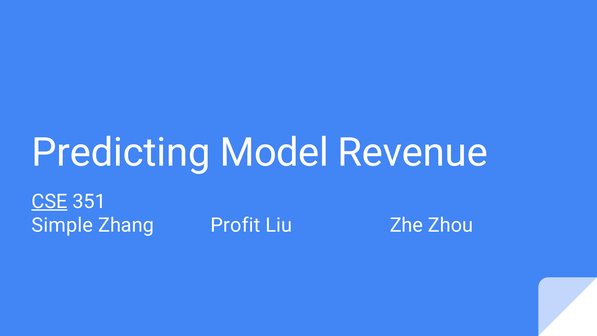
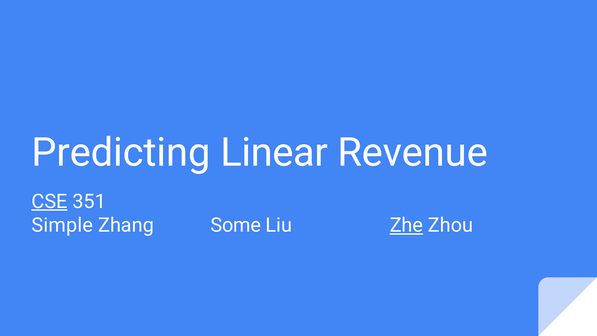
Model: Model -> Linear (274, 153)
Profit: Profit -> Some (236, 225)
Zhe underline: none -> present (406, 225)
